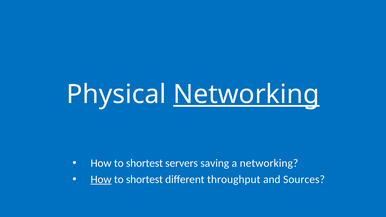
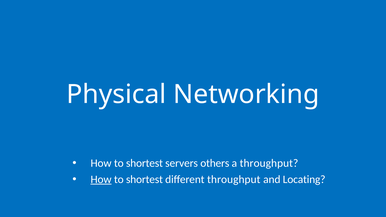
Networking underline: present -> none (246, 94)
saving: saving -> others (215, 163)
a networking: networking -> throughput (269, 163)
Sources: Sources -> Locating (304, 179)
